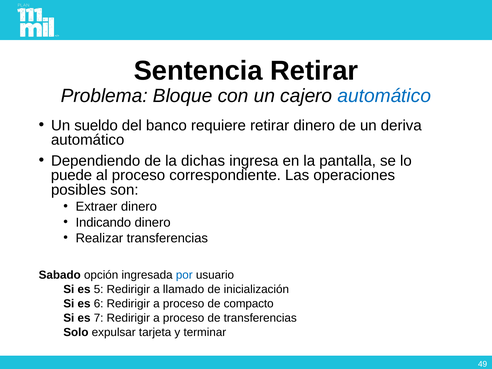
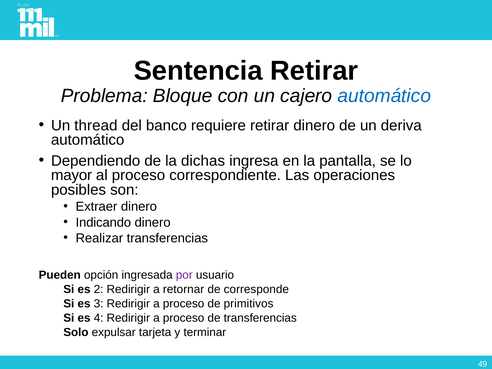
sueldo: sueldo -> thread (96, 125)
puede: puede -> mayor (72, 175)
Sabado: Sabado -> Pueden (60, 275)
por colour: blue -> purple (184, 275)
5: 5 -> 2 (99, 289)
llamado: llamado -> retornar (184, 289)
inicialización: inicialización -> corresponde (256, 289)
6: 6 -> 3 (99, 304)
compacto: compacto -> primitivos (249, 304)
7: 7 -> 4 (99, 318)
